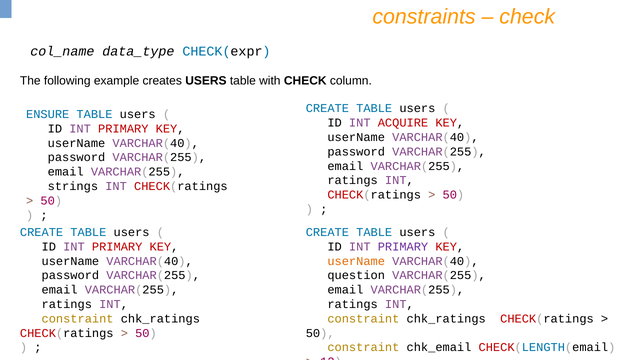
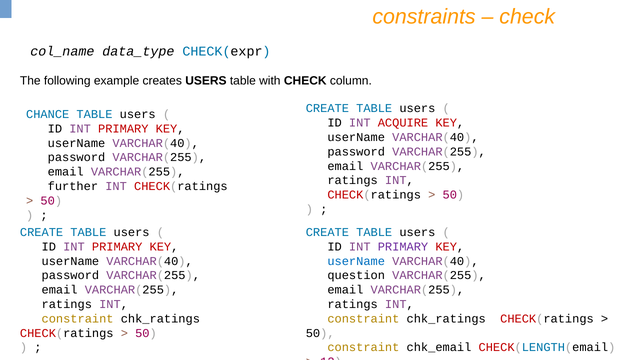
ENSURE: ENSURE -> CHANCE (48, 114)
strings: strings -> further (73, 186)
userName colour: orange -> blue (356, 261)
